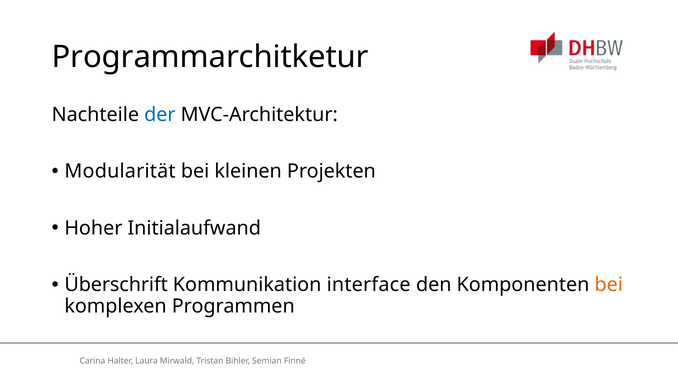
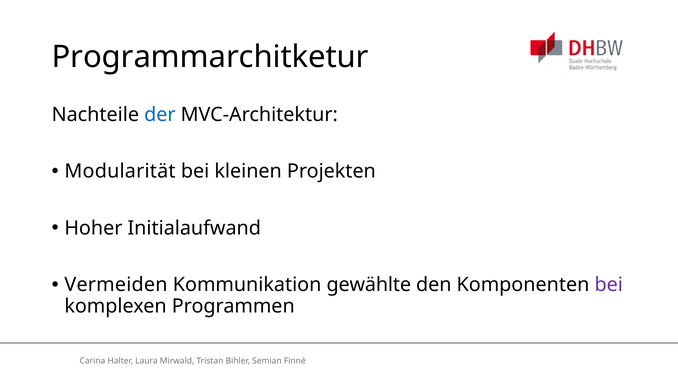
Überschrift: Überschrift -> Vermeiden (116, 285)
interface: interface -> gewählte (369, 285)
bei colour: orange -> purple (609, 285)
